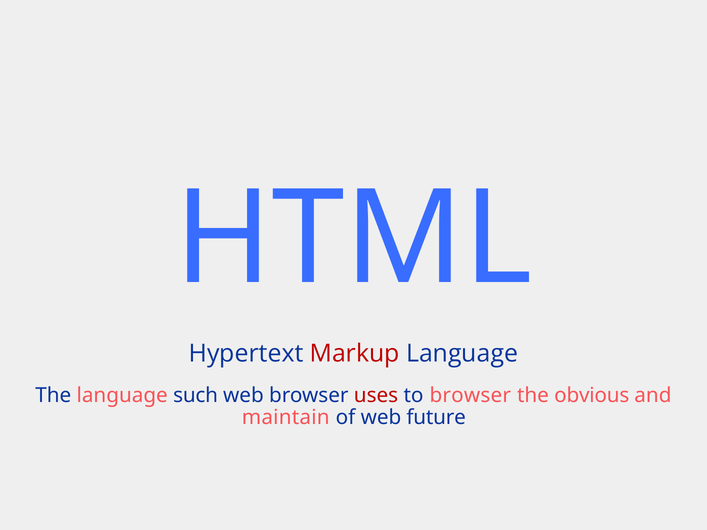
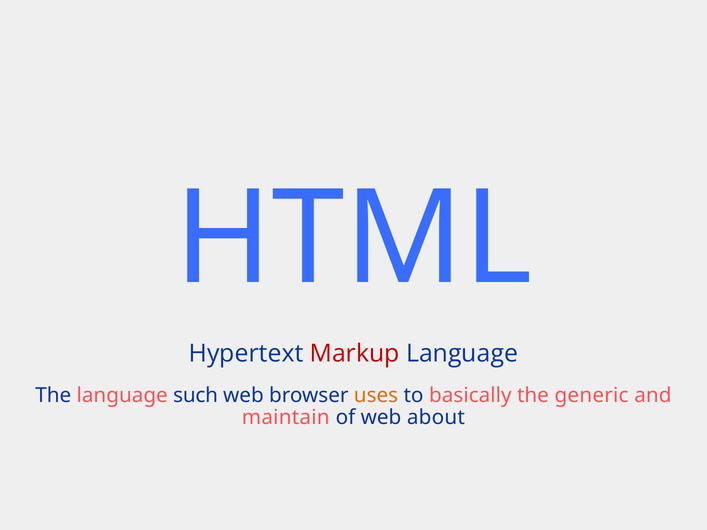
uses colour: red -> orange (376, 395)
to browser: browser -> basically (470, 395)
obvious: obvious -> generic (592, 395)
future: future -> about (436, 418)
